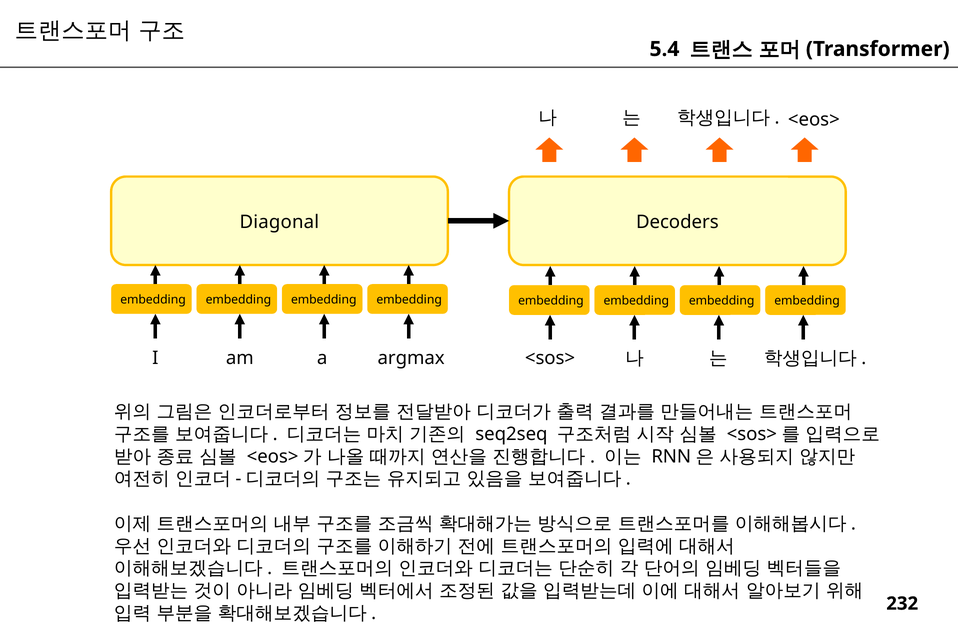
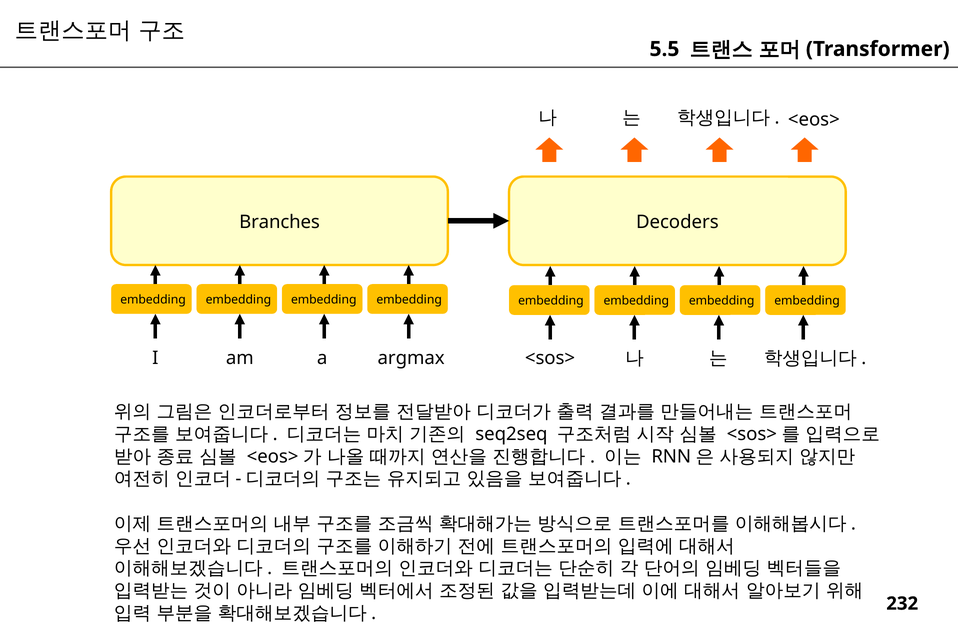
5.4: 5.4 -> 5.5 (664, 49)
Diagonal: Diagonal -> Branches (280, 222)
